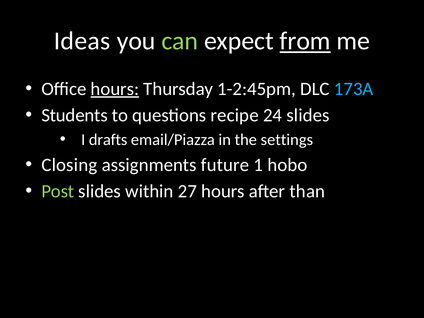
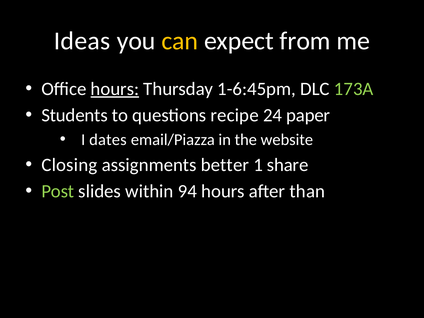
can colour: light green -> yellow (180, 41)
from underline: present -> none (305, 41)
1-2:45pm: 1-2:45pm -> 1-6:45pm (257, 89)
173A colour: light blue -> light green (354, 89)
24 slides: slides -> paper (308, 115)
drafts: drafts -> dates (108, 140)
settings: settings -> website (287, 140)
future: future -> better (225, 165)
hobo: hobo -> share (288, 165)
27: 27 -> 94 (187, 191)
